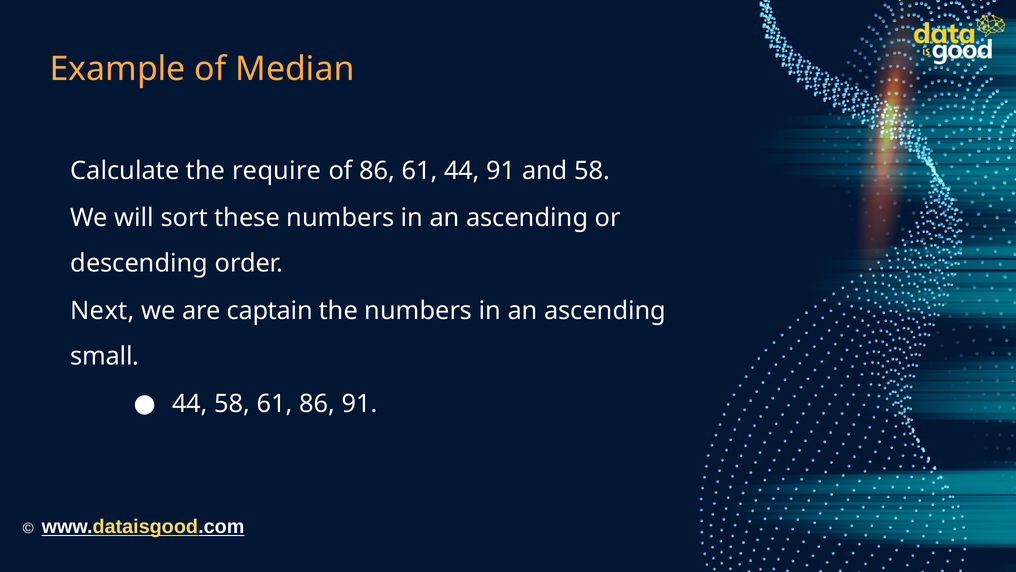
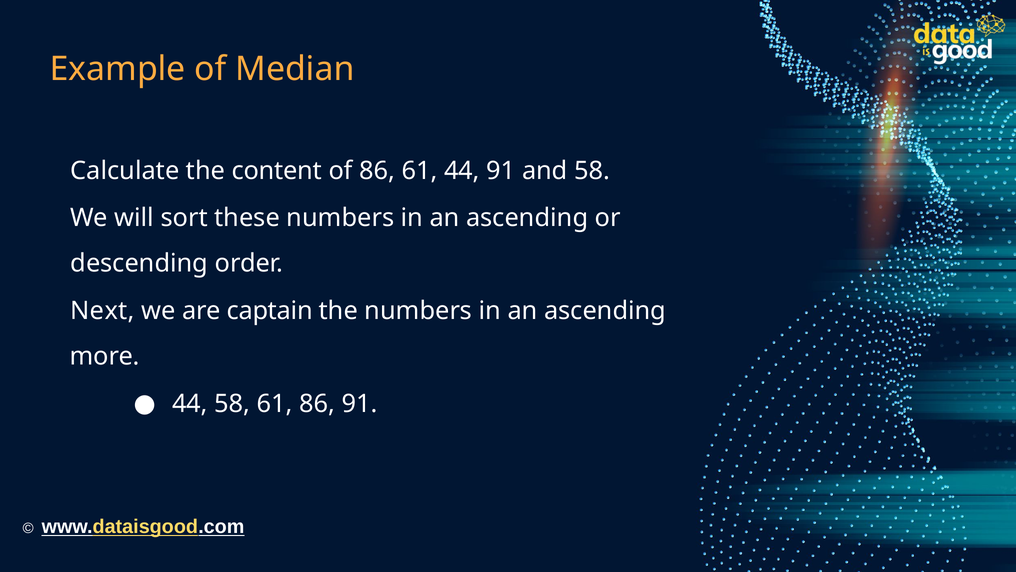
require: require -> content (277, 170)
small: small -> more (105, 356)
